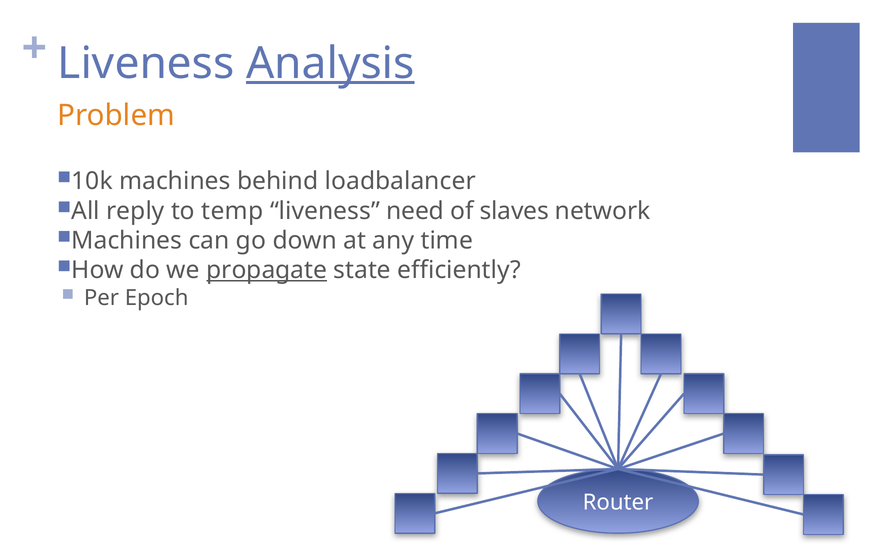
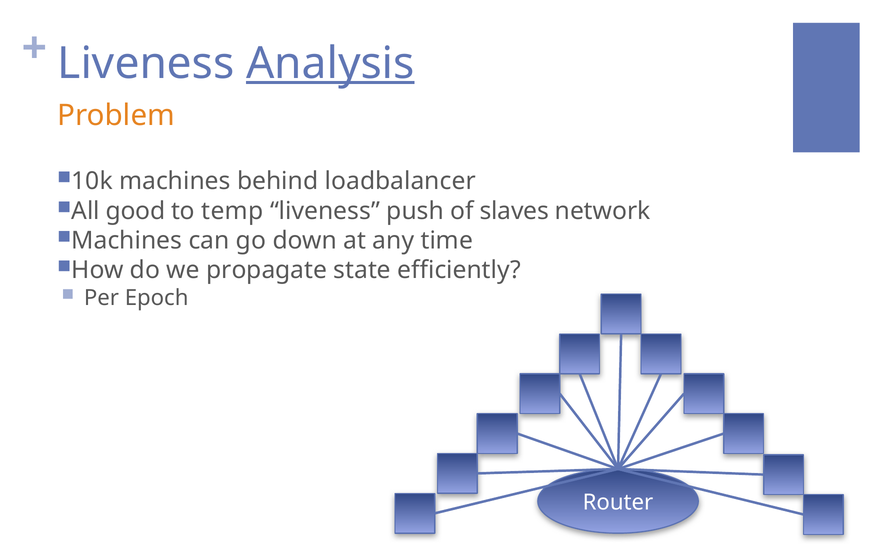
reply: reply -> good (136, 211)
need: need -> push (415, 211)
propagate underline: present -> none (267, 270)
